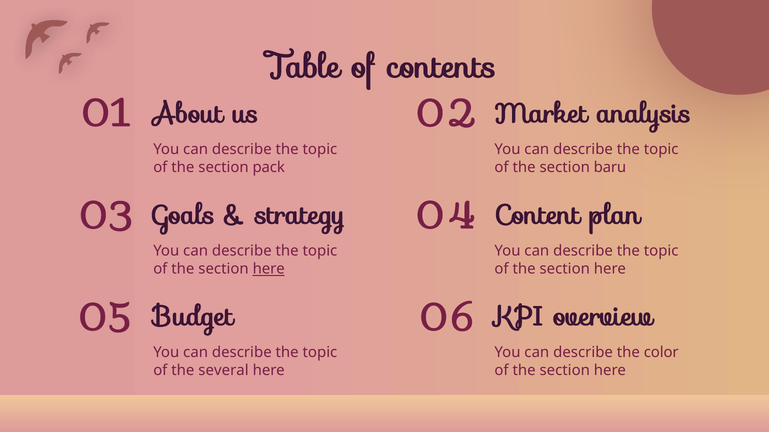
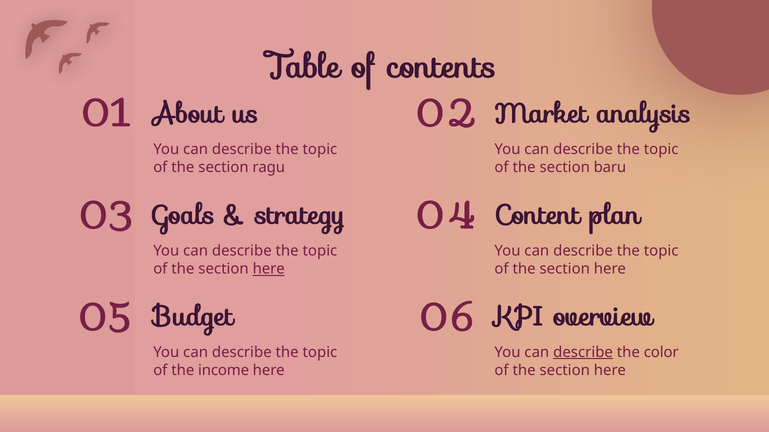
pack: pack -> ragu (269, 168)
describe underline: none -> present (583, 353)
several: several -> income (224, 371)
